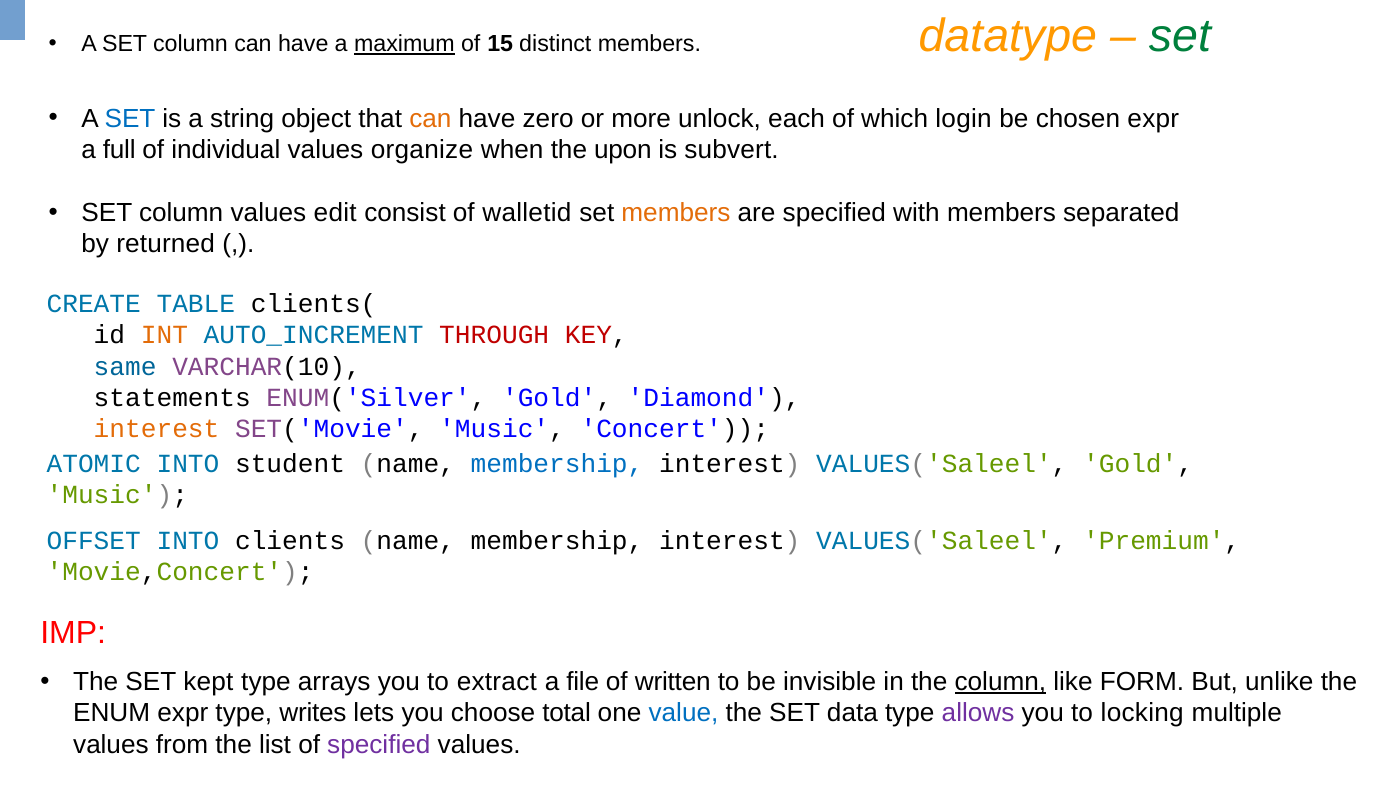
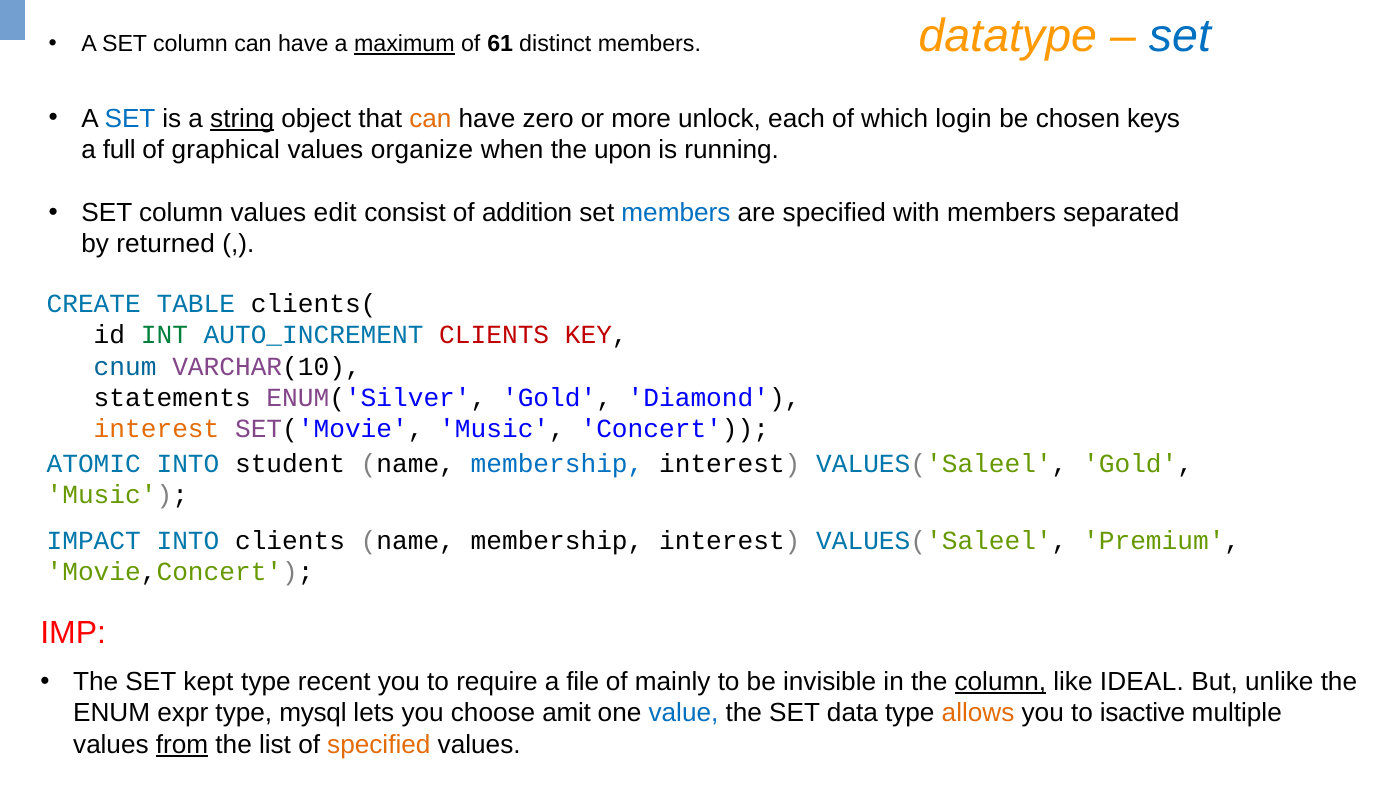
set colour: green -> blue (1180, 36)
15: 15 -> 61 (500, 44)
string underline: none -> present (242, 119)
chosen expr: expr -> keys (1154, 119)
individual: individual -> graphical (226, 150)
subvert: subvert -> running (732, 150)
walletid: walletid -> addition (527, 213)
members colour: orange -> blue (676, 213)
INT colour: orange -> green (164, 335)
AUTO_INCREMENT THROUGH: THROUGH -> CLIENTS (494, 335)
same: same -> cnum (125, 367)
OFFSET: OFFSET -> IMPACT (94, 541)
arrays: arrays -> recent (334, 682)
extract: extract -> require (497, 682)
written: written -> mainly (673, 682)
FORM: FORM -> IDEAL (1142, 682)
writes: writes -> mysql (313, 713)
total: total -> amit (567, 713)
allows colour: purple -> orange (978, 713)
locking: locking -> isactive (1142, 713)
from underline: none -> present (182, 745)
specified colour: purple -> orange (379, 745)
